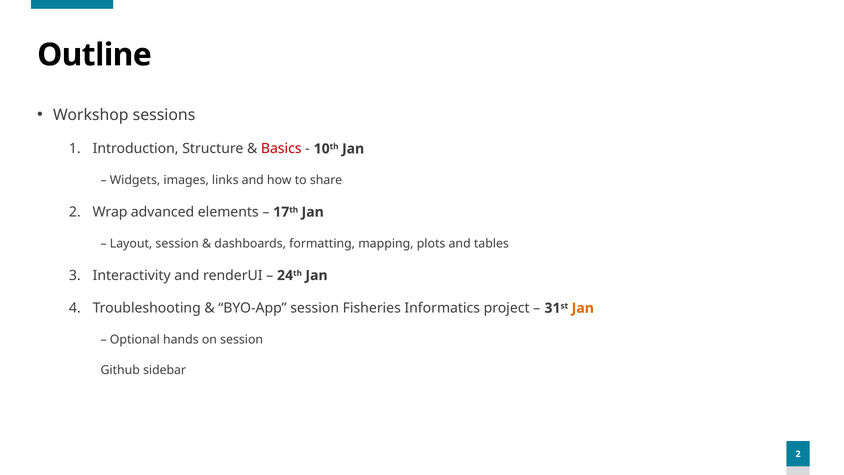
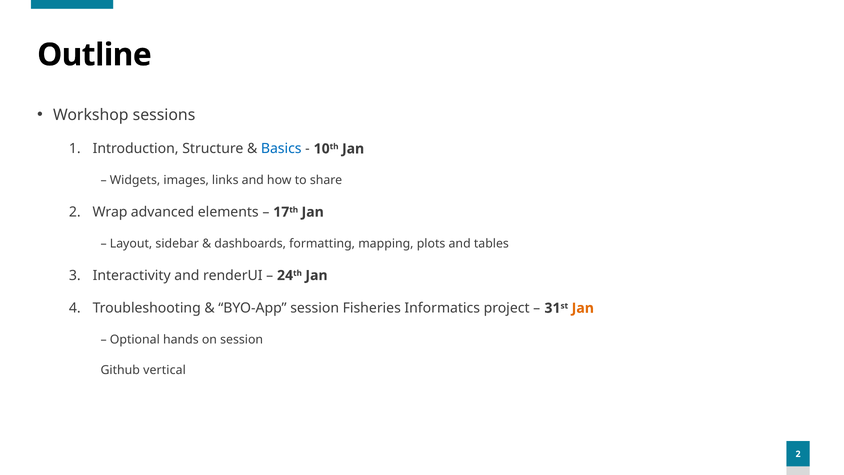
Basics colour: red -> blue (281, 149)
Layout session: session -> sidebar (177, 244)
sidebar: sidebar -> vertical (165, 370)
